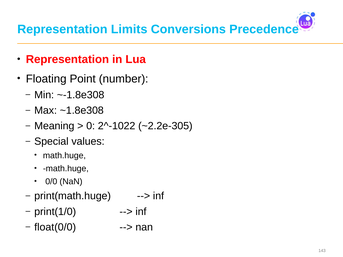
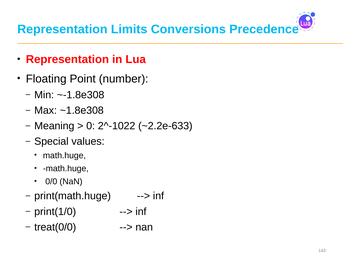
~2.2e-305: ~2.2e-305 -> ~2.2e-633 (165, 126)
float(0/0: float(0/0 -> treat(0/0 (55, 227)
